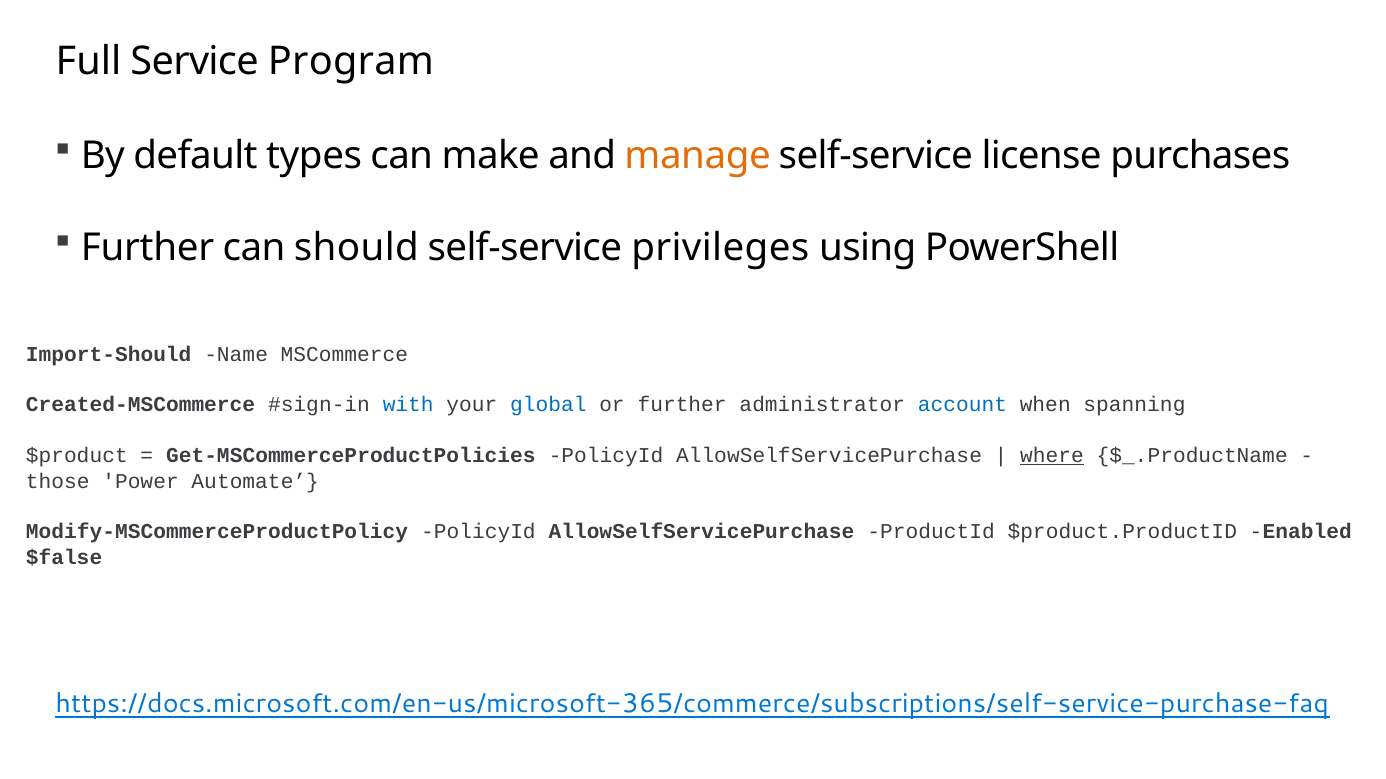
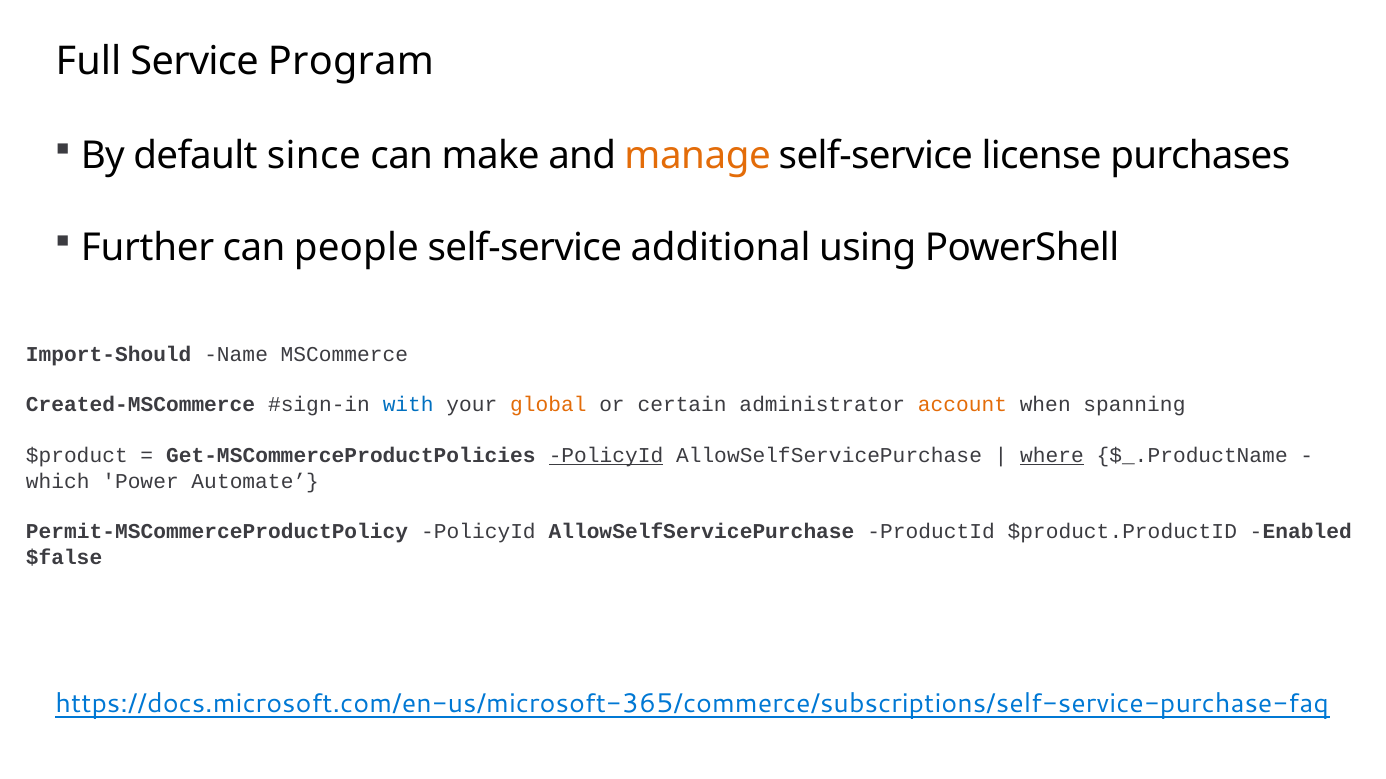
types: types -> since (314, 156)
should: should -> people (356, 248)
privileges: privileges -> additional (721, 248)
global colour: blue -> orange (548, 405)
or further: further -> certain (682, 405)
account colour: blue -> orange (962, 405)
PolicyId underline: none -> present (606, 456)
those: those -> which (58, 482)
Modify-MSCommerceProductPolicy: Modify-MSCommerceProductPolicy -> Permit-MSCommerceProductPolicy (217, 532)
